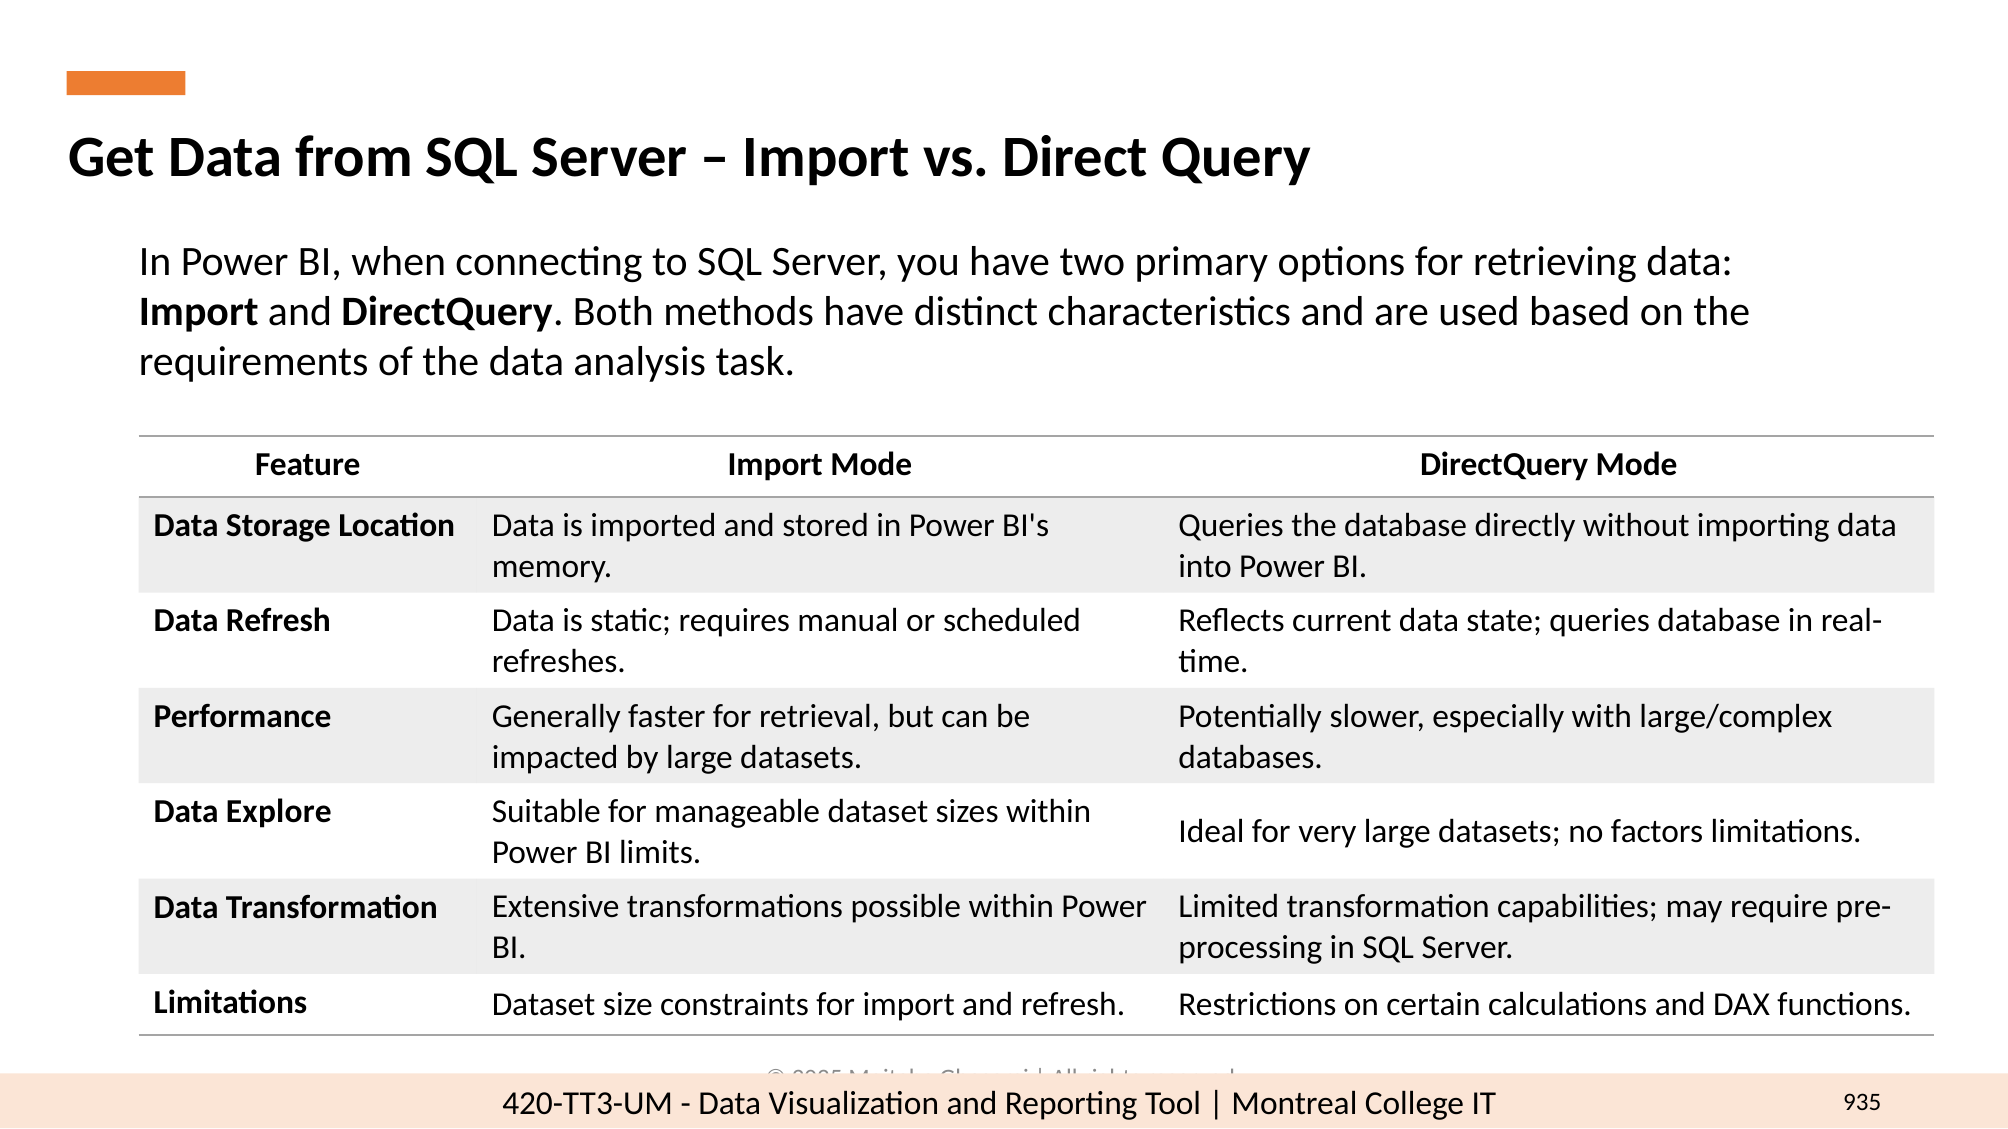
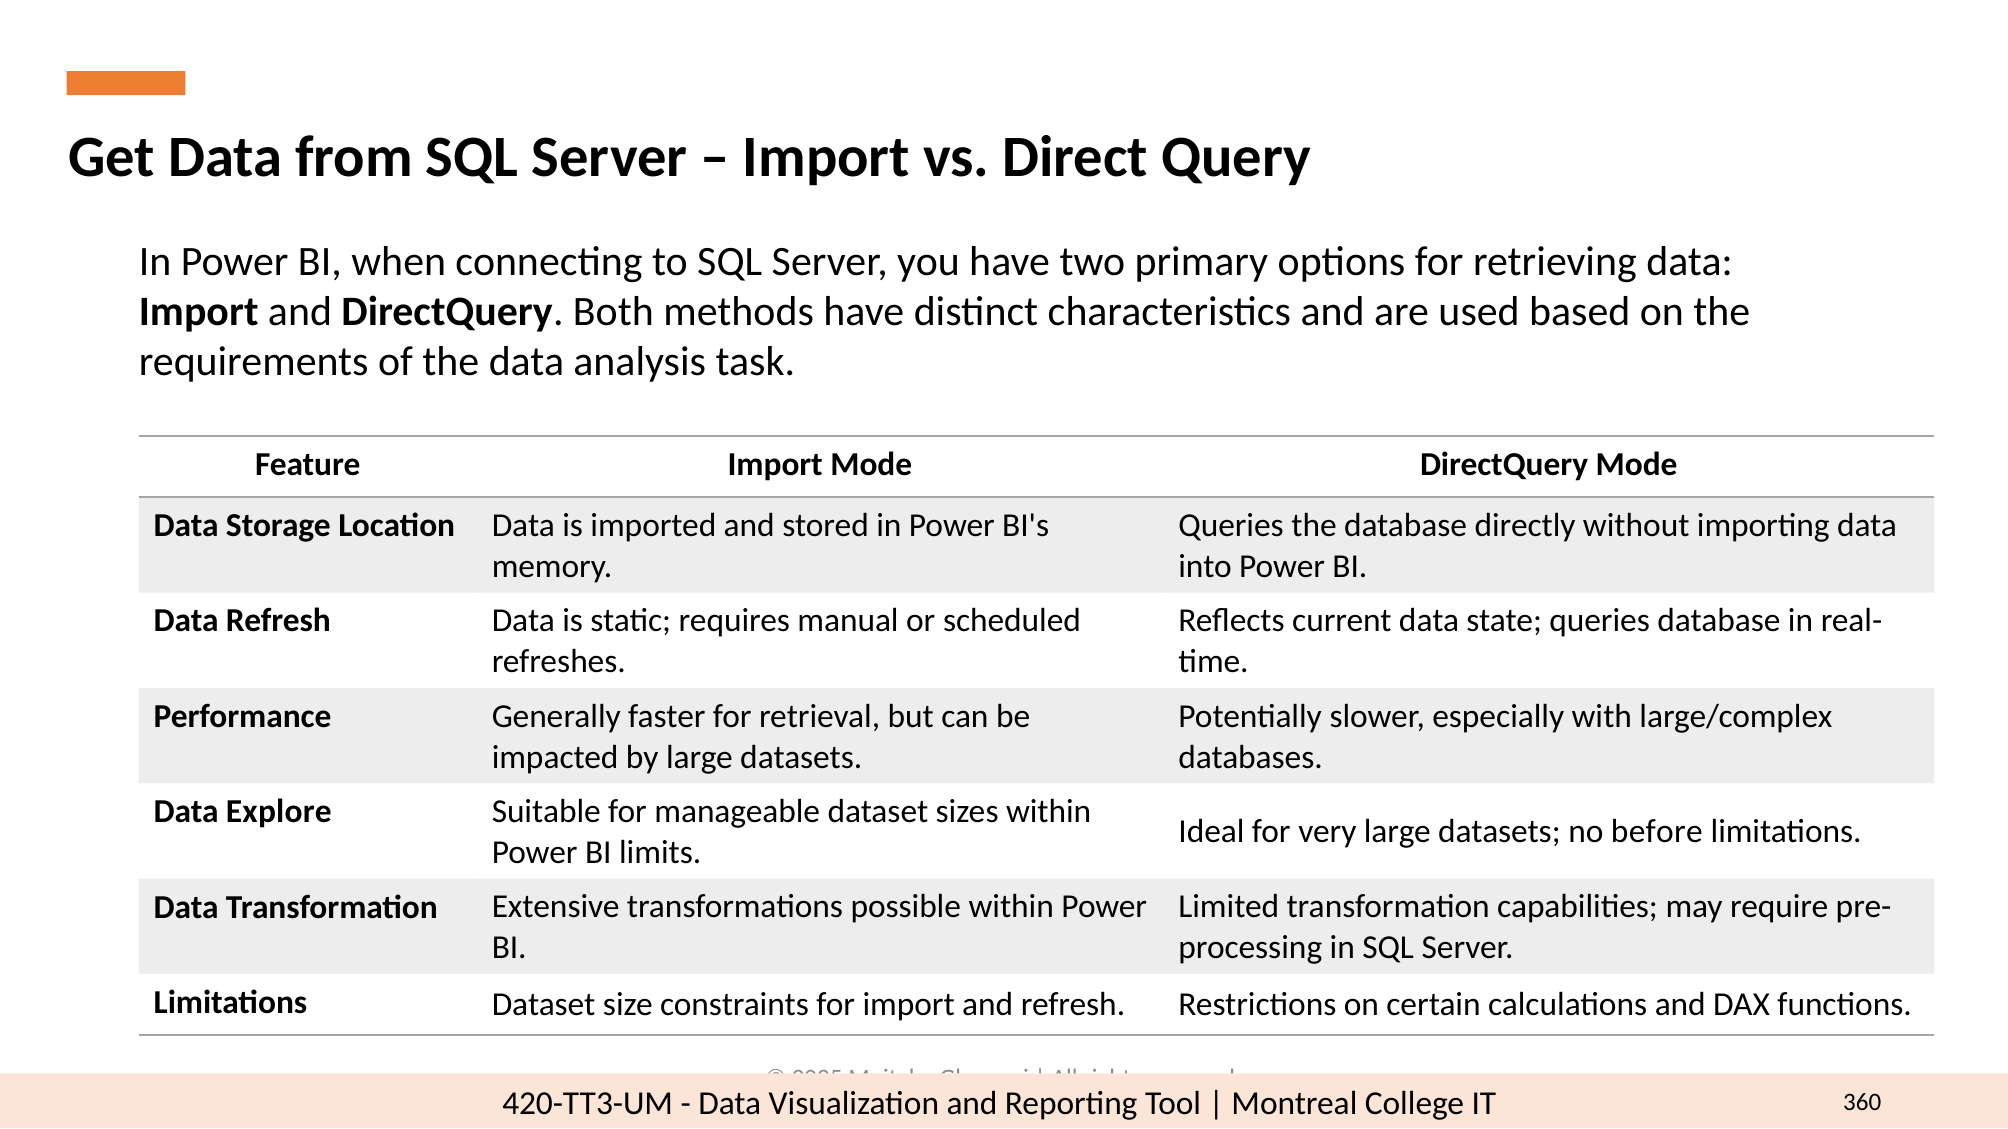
factors: factors -> before (1657, 832)
935: 935 -> 360 (1862, 1103)
